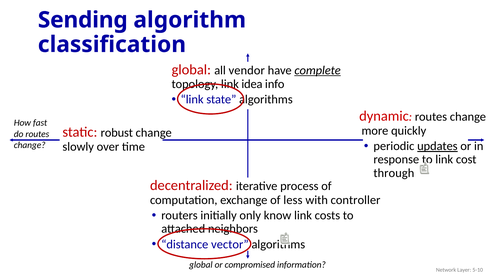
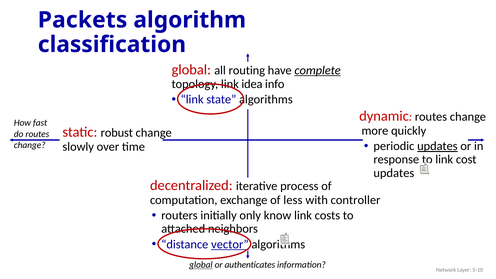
Sending: Sending -> Packets (83, 20)
vendor: vendor -> routing (247, 70)
through: through -> updates (394, 173)
vector underline: none -> present (230, 244)
global underline: none -> present (201, 265)
compromised: compromised -> authenticates (250, 265)
